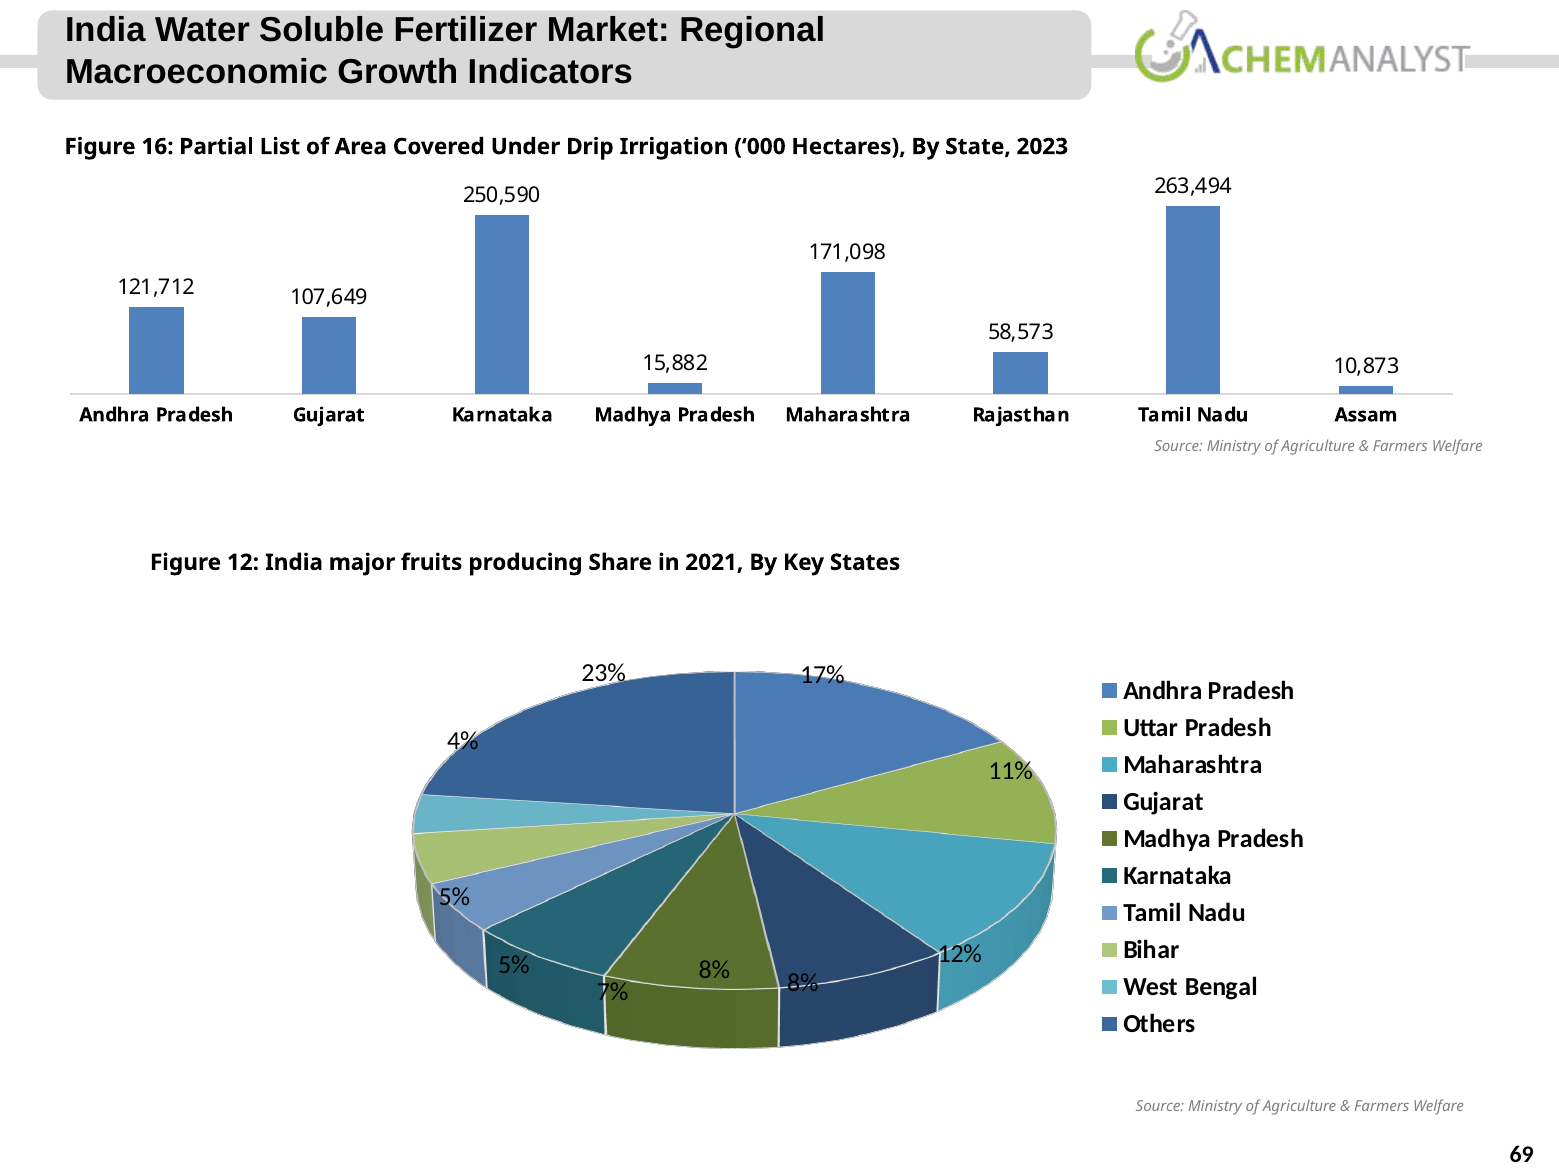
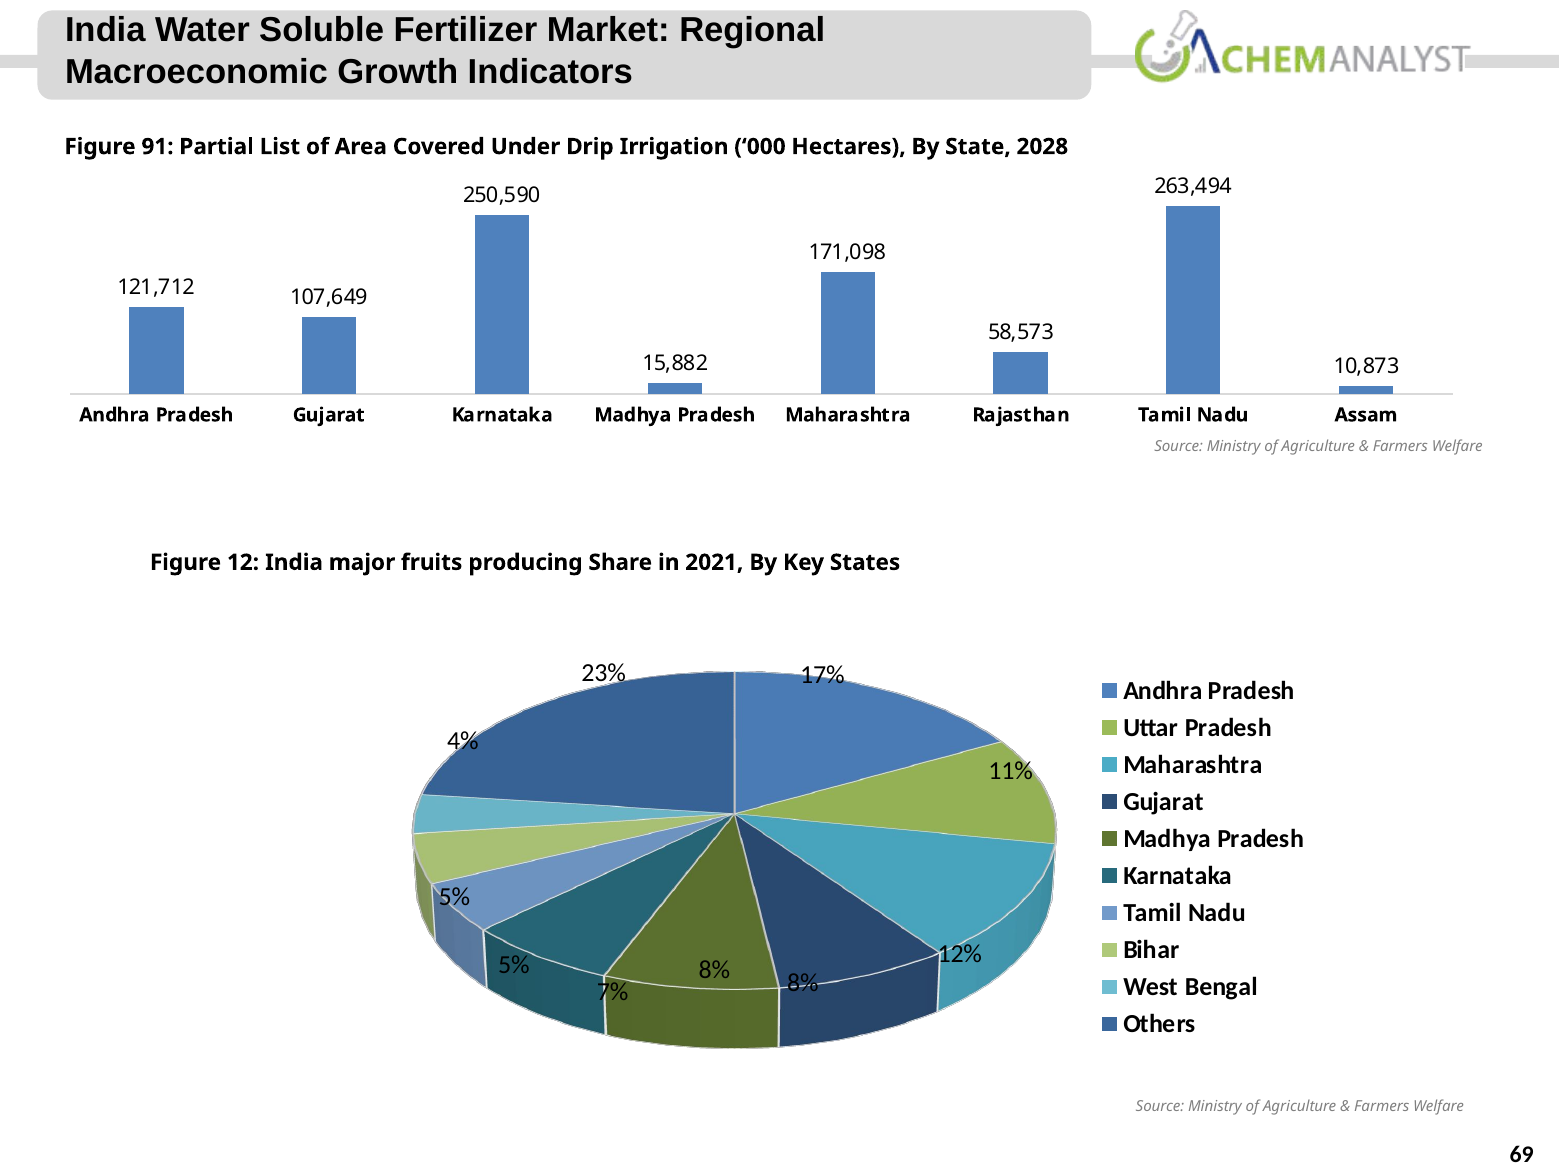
16: 16 -> 91 (158, 147)
2023: 2023 -> 2028 (1042, 147)
